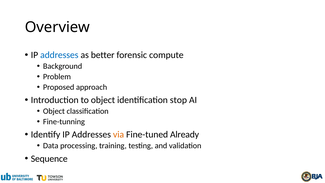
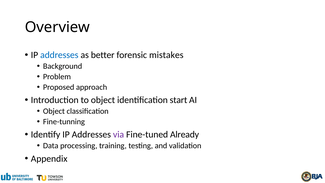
compute: compute -> mistakes (166, 55)
stop: stop -> start (178, 100)
via colour: orange -> purple (119, 134)
Sequence: Sequence -> Appendix (49, 159)
